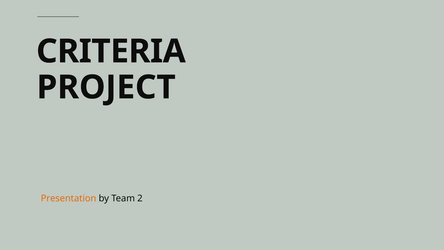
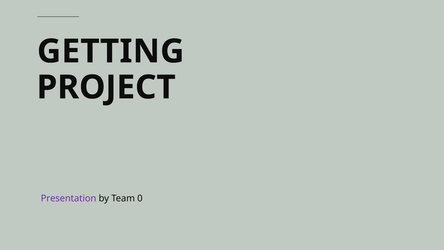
CRITERIA: CRITERIA -> GETTING (111, 51)
Presentation colour: orange -> purple (69, 198)
2: 2 -> 0 (140, 198)
